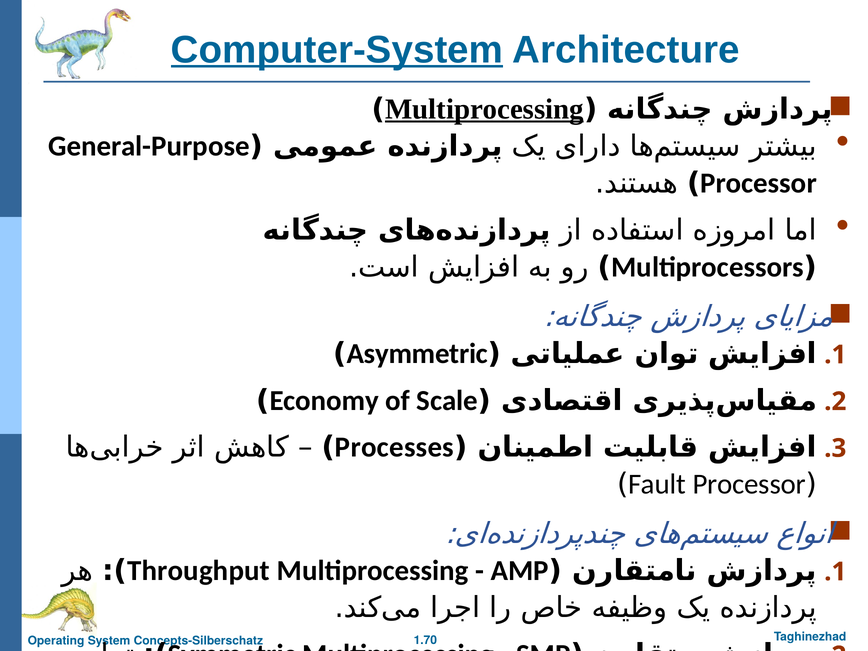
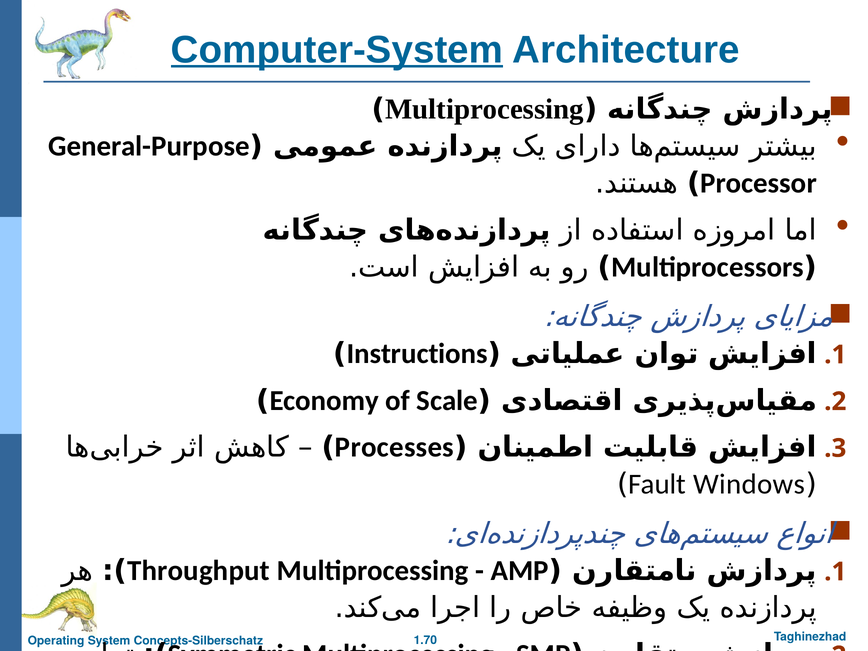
Multiprocessing underline: present -> none (484, 109)
Asymmetric: Asymmetric -> Instructions (417, 354)
Fault Processor: Processor -> Windows (749, 484)
